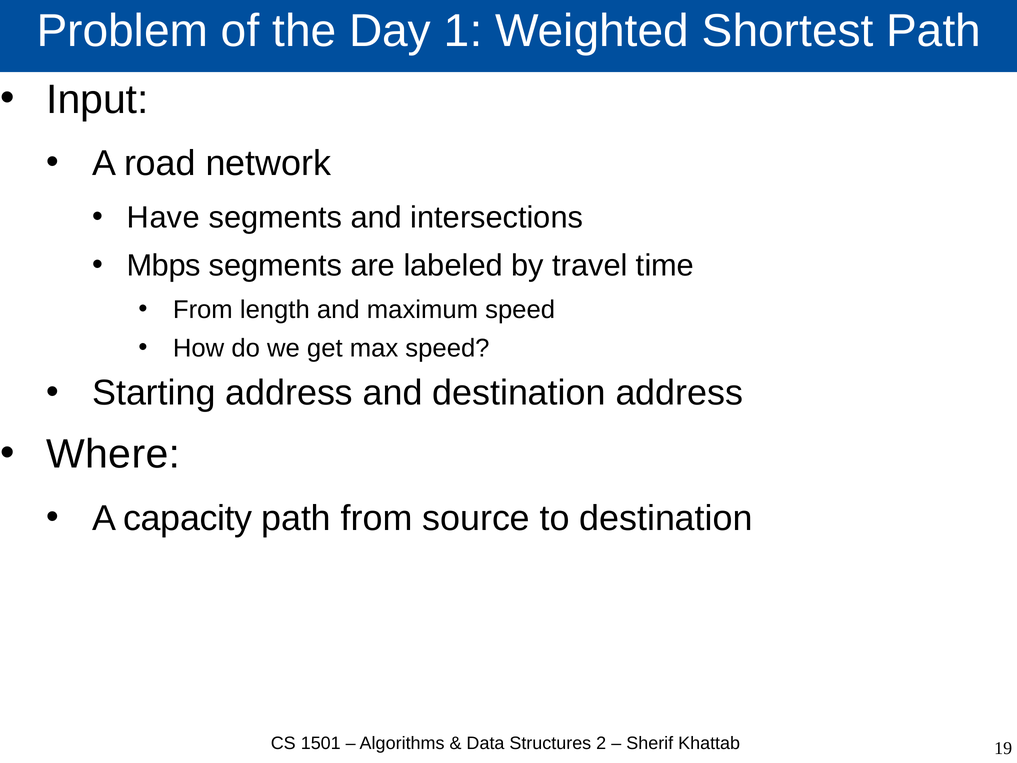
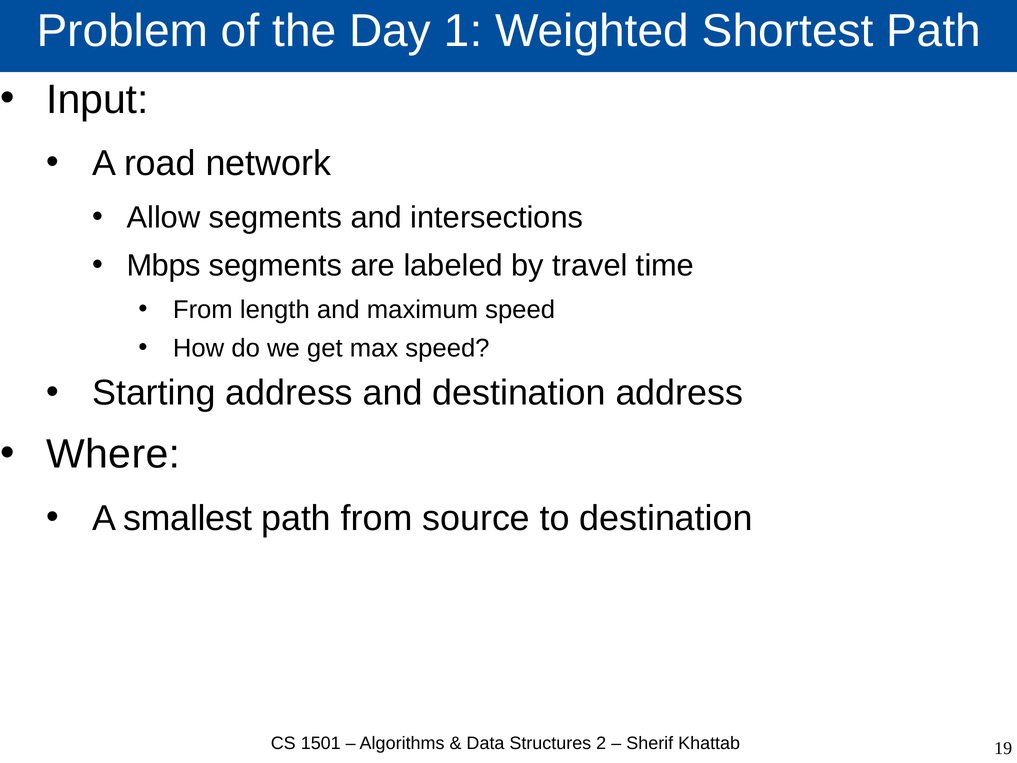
Have: Have -> Allow (164, 218)
capacity: capacity -> smallest (188, 518)
